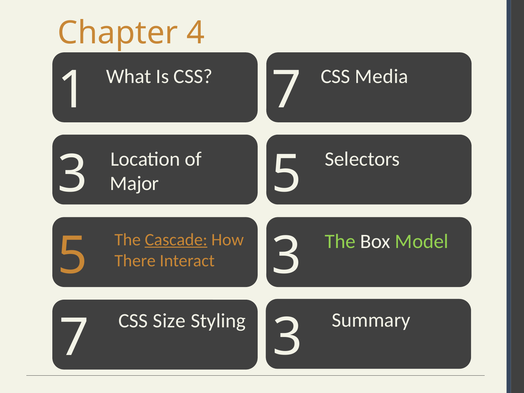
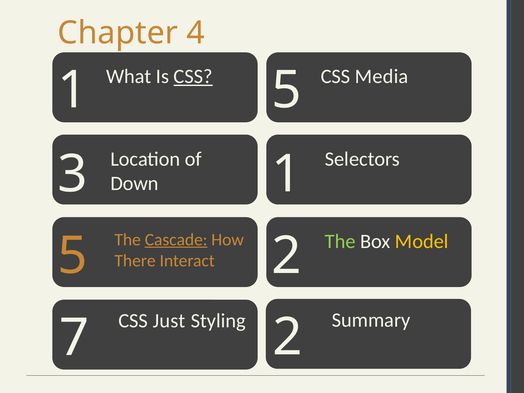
CSS underline: none -> present (193, 77)
7: 7 -> 5 (287, 90)
3 5: 5 -> 1 (287, 174)
Major: Major -> Down (134, 184)
Model colour: light green -> yellow (422, 242)
5 3: 3 -> 2 (287, 256)
Size: Size -> Just (169, 321)
Styling 3: 3 -> 2 (288, 337)
